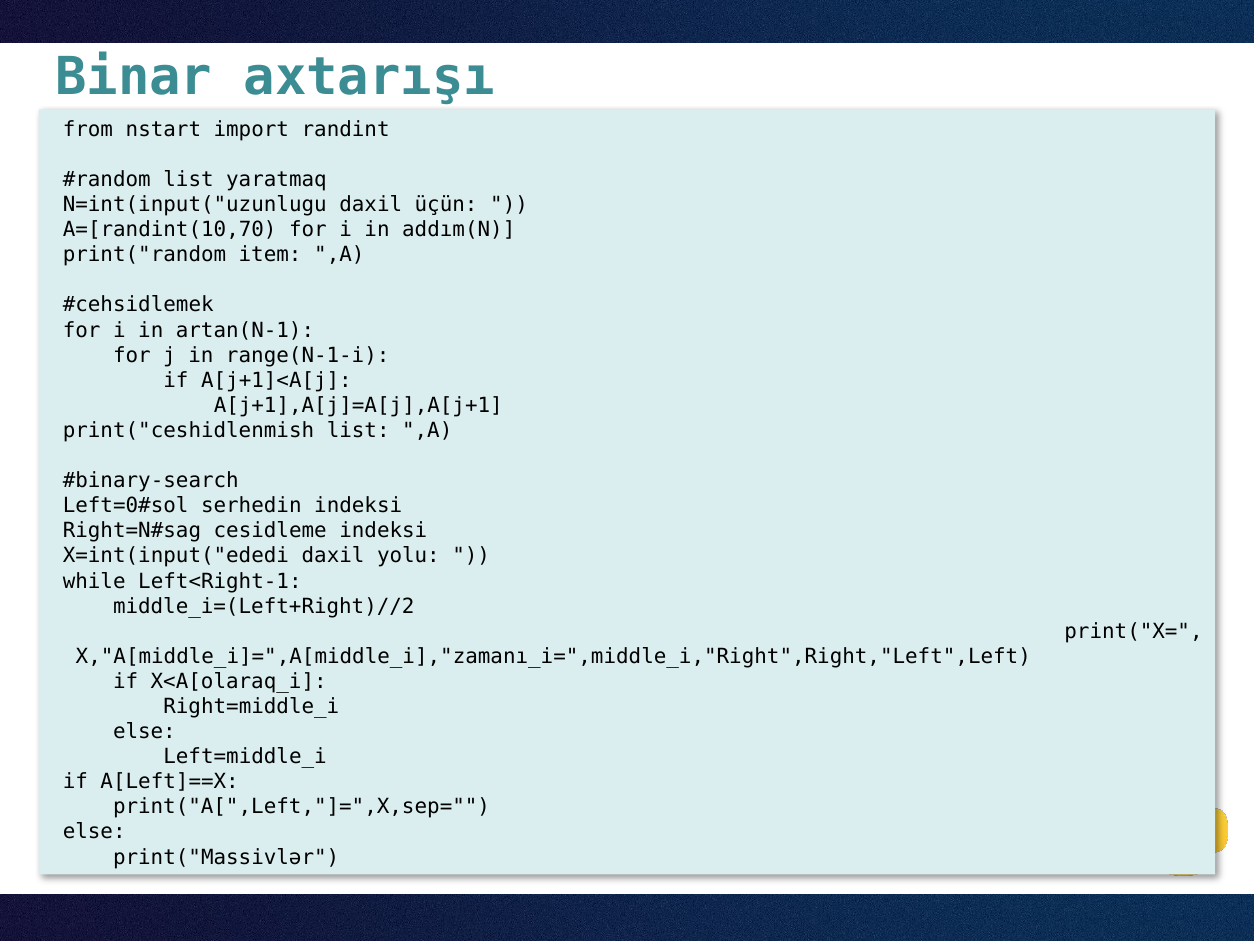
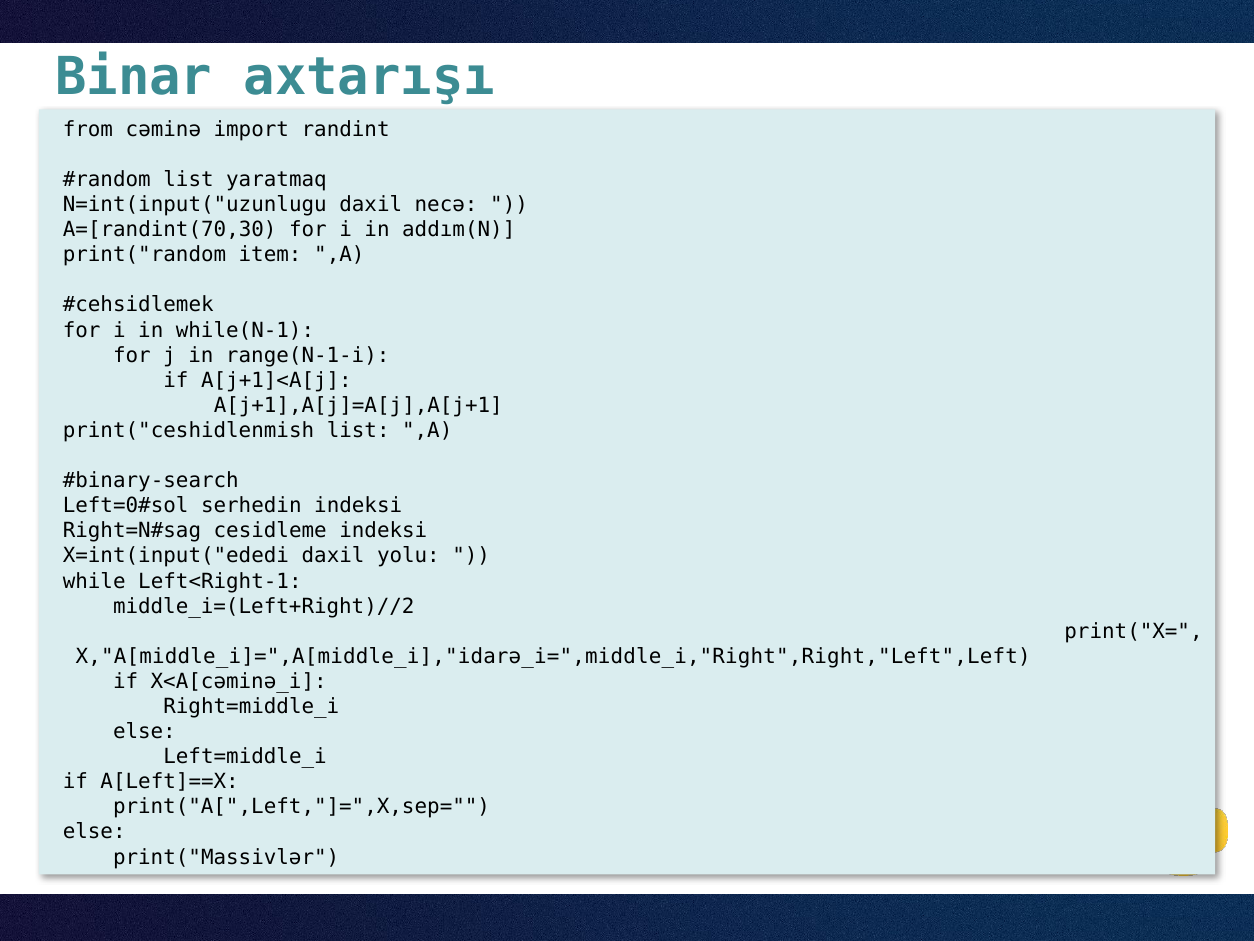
nstart: nstart -> cəminə (163, 129)
üçün: üçün -> necə (446, 205)
A=[randint(10,70: A=[randint(10,70 -> A=[randint(70,30 (170, 230)
artan(N-1: artan(N-1 -> while(N-1 (245, 330)
X,"A[middle_i]=",A[middle_i],"zamanı_i=",middle_i,"Right",Right,"Left",Left: X,"A[middle_i]=",A[middle_i],"zamanı_i=",middle_i,"Right",Right,"Left",Left -> X,"A[middle_i]=",A[middle_i],"idarə_i=",middle_i,"Right",Right,"Left",Left (553, 656)
X<A[olaraq_i: X<A[olaraq_i -> X<A[cəminə_i (239, 681)
